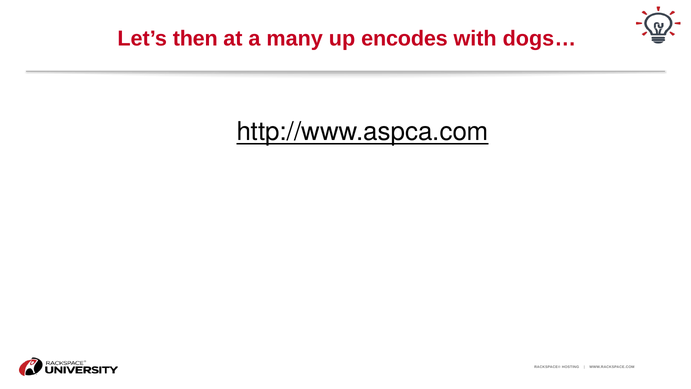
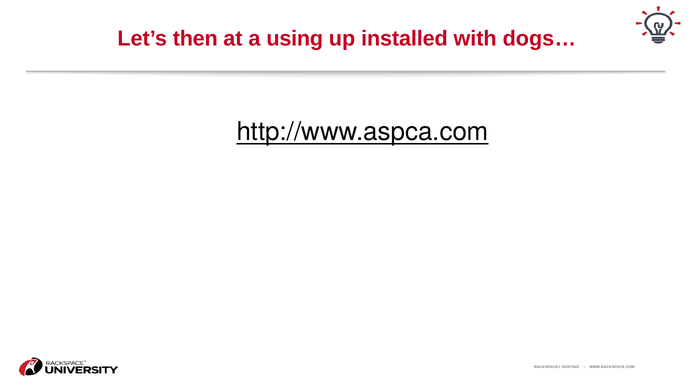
many: many -> using (295, 39)
encodes: encodes -> installed (404, 39)
